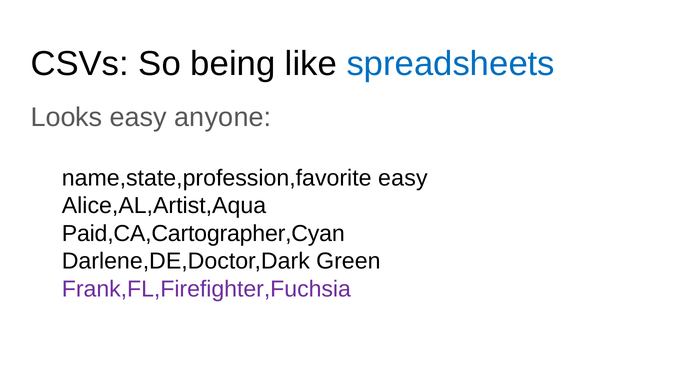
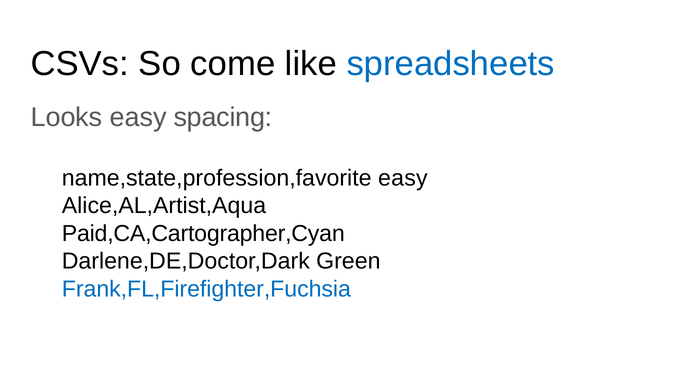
being: being -> come (233, 64)
anyone: anyone -> spacing (223, 117)
Frank,FL,Firefighter,Fuchsia colour: purple -> blue (206, 289)
